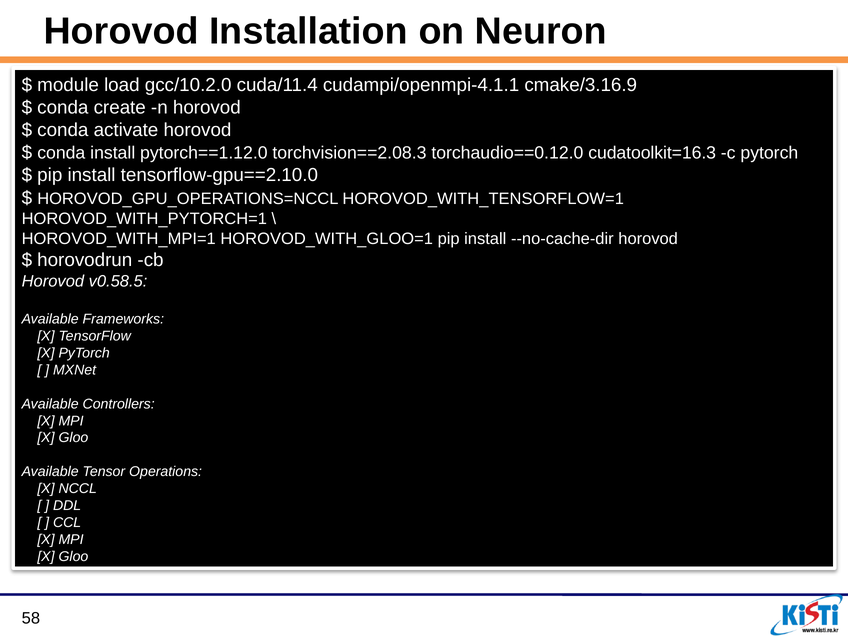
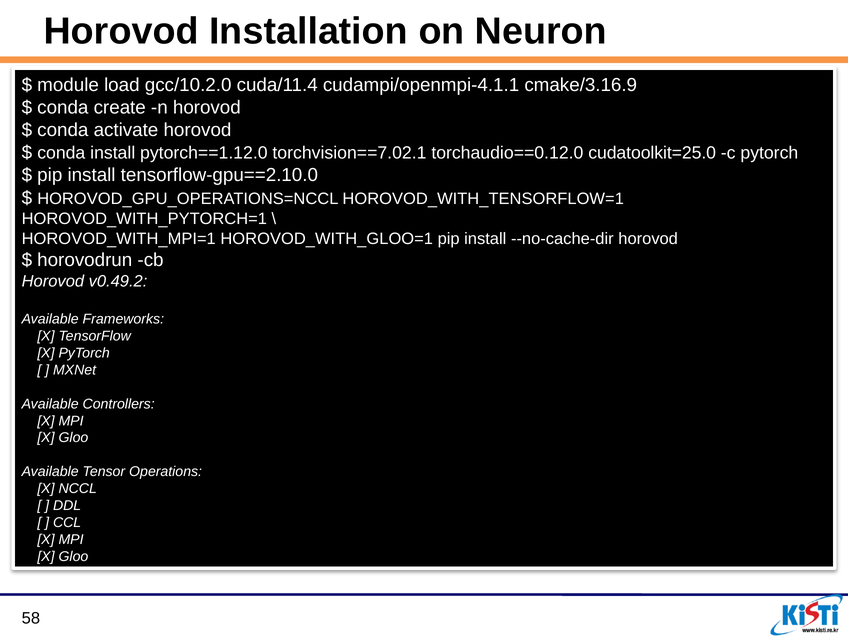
torchvision==2.08.3: torchvision==2.08.3 -> torchvision==7.02.1 (349, 153)
cudatoolkit=16.3: cudatoolkit=16.3 -> cudatoolkit=25.0 (652, 153)
v0.58.5: v0.58.5 -> v0.49.2 (118, 281)
